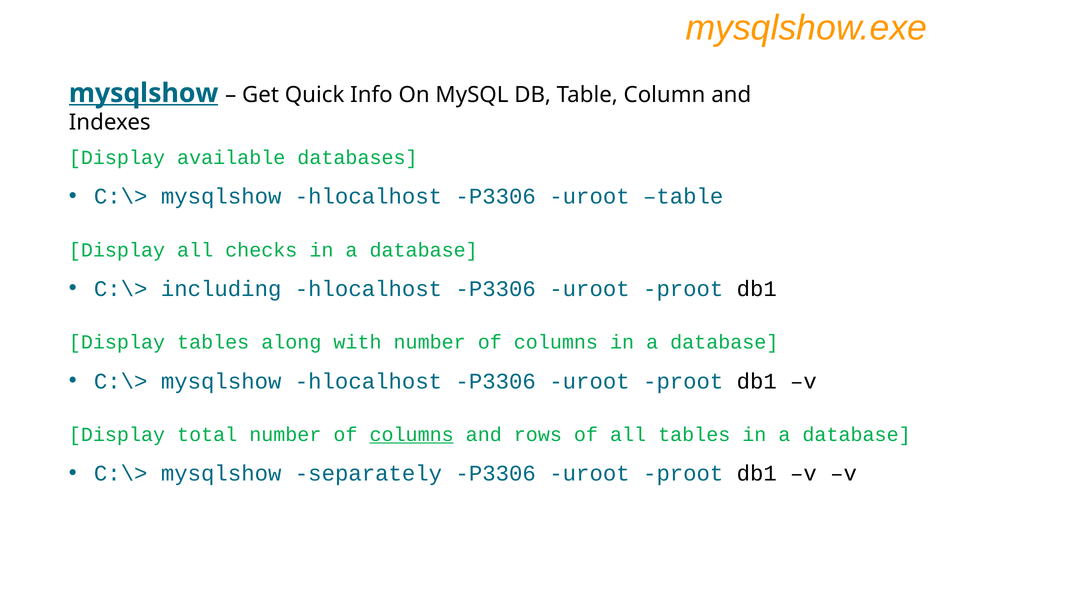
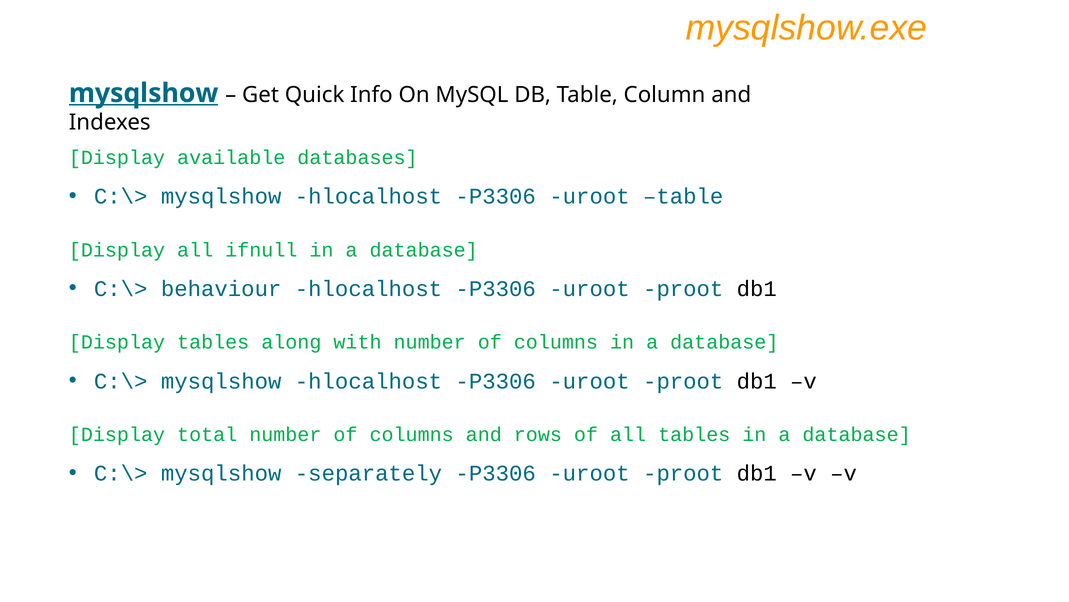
checks: checks -> ifnull (261, 250)
including: including -> behaviour (221, 289)
columns underline: present -> none (412, 434)
